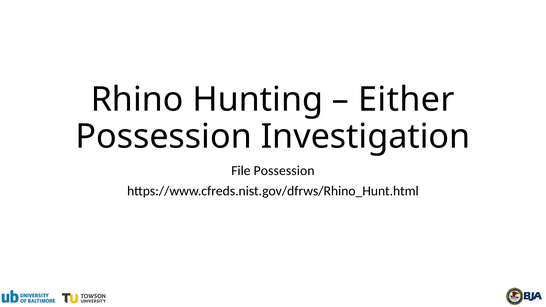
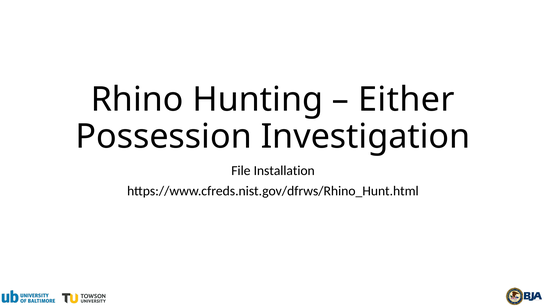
File Possession: Possession -> Installation (284, 171)
